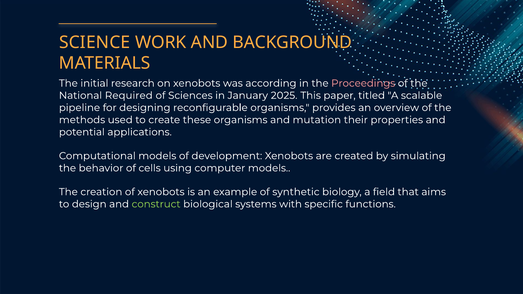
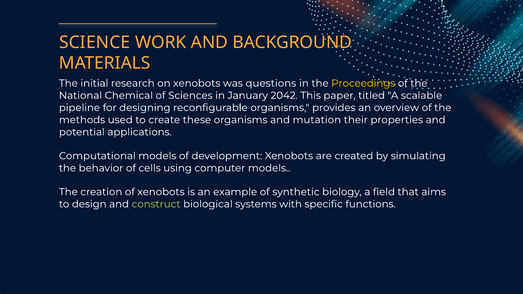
according: according -> questions (271, 83)
Proceedings colour: pink -> yellow (363, 83)
Required: Required -> Chemical (129, 96)
2025: 2025 -> 2042 (284, 96)
